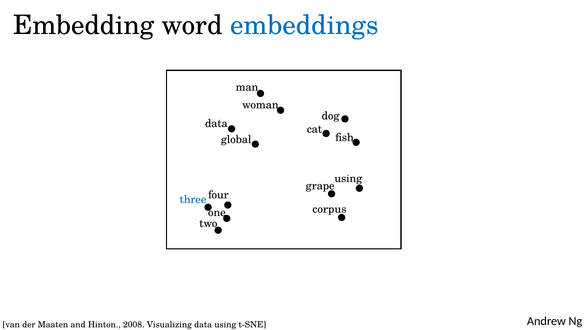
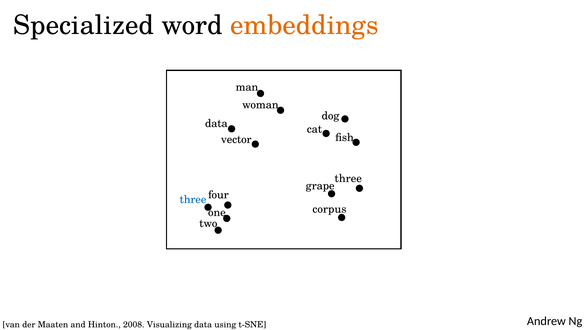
Embedding: Embedding -> Specialized (84, 25)
embeddings colour: blue -> orange (304, 25)
global: global -> vector (236, 139)
using: using -> three (348, 179)
